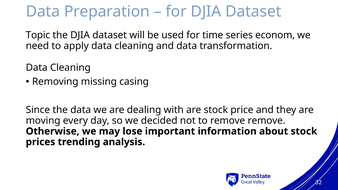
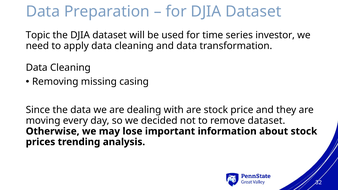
econom: econom -> investor (275, 35)
remove remove: remove -> dataset (266, 121)
